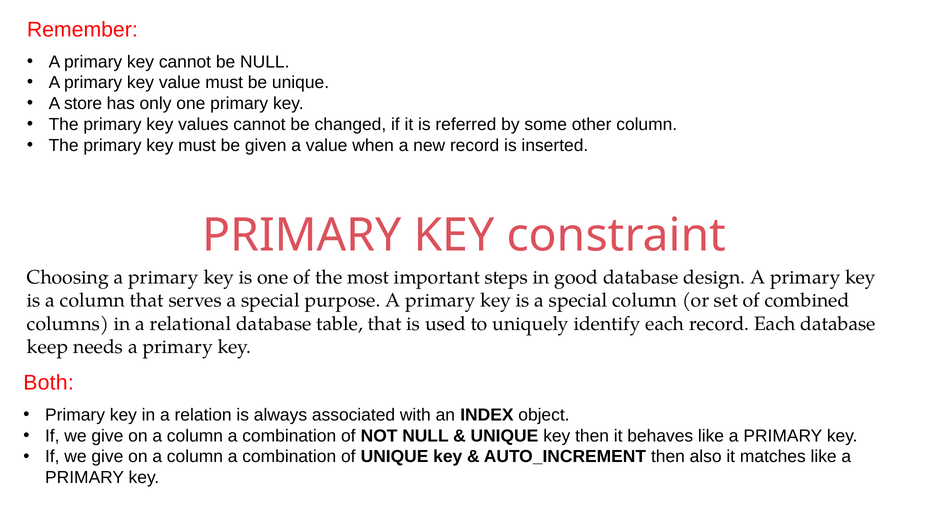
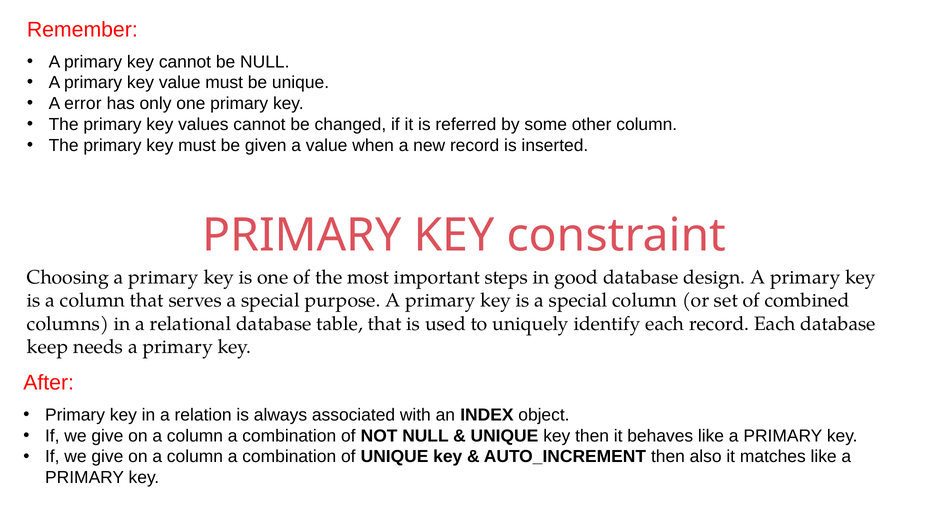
store: store -> error (83, 104)
Both: Both -> After (49, 383)
